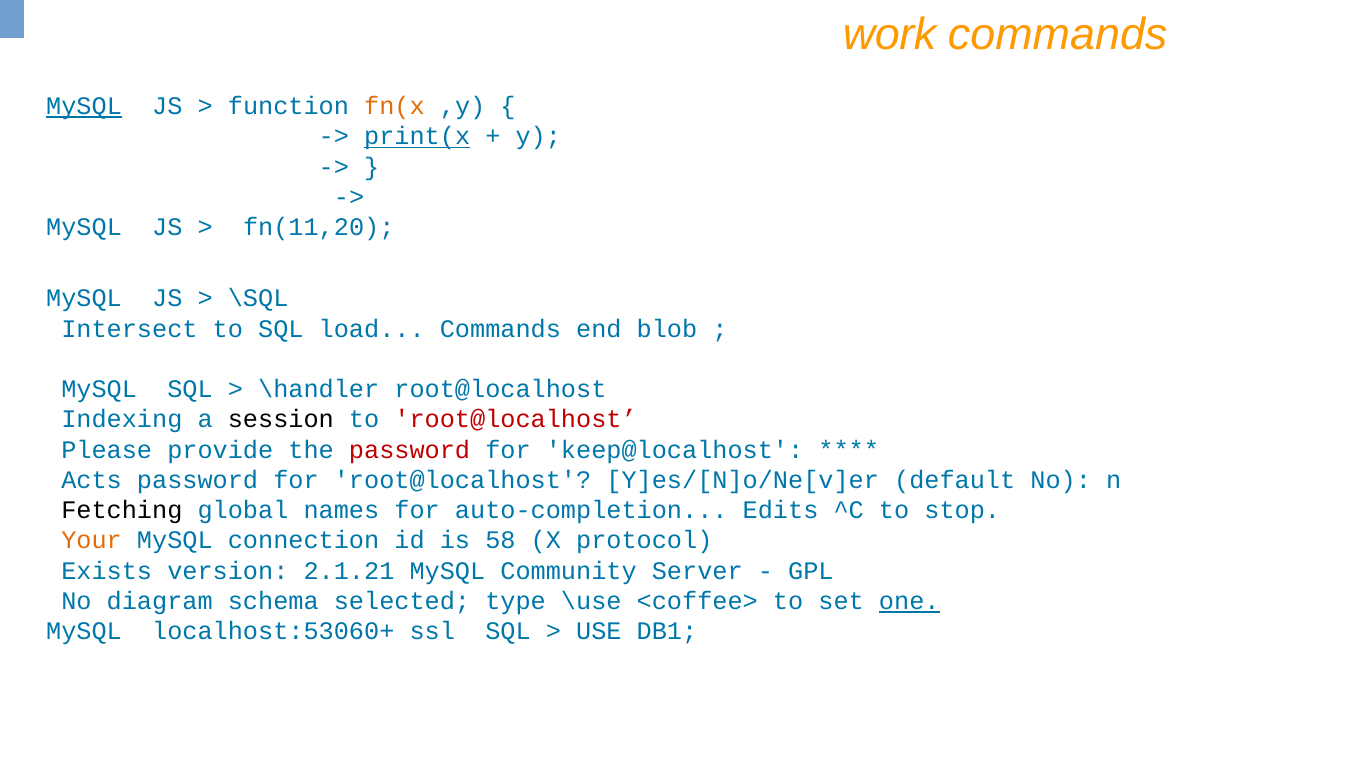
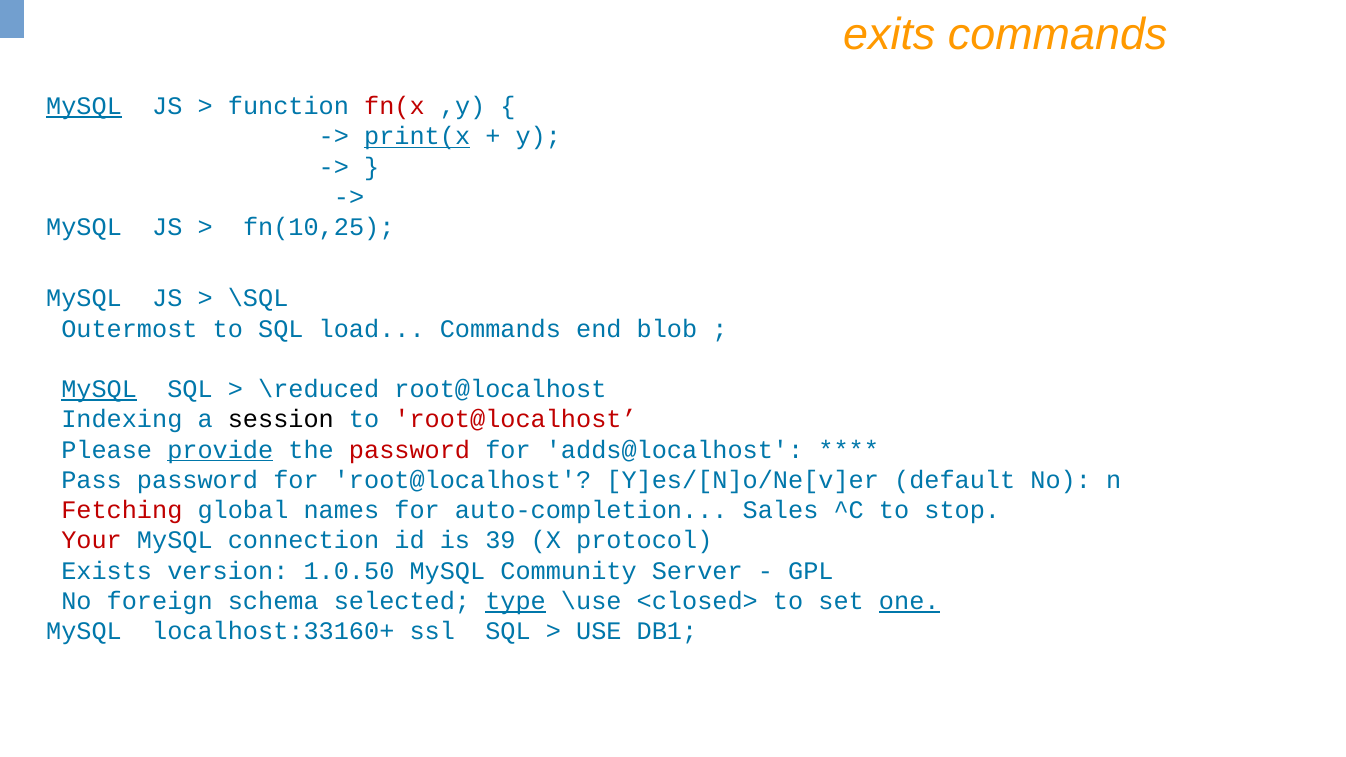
work: work -> exits (889, 35)
fn(x colour: orange -> red (394, 106)
fn(11,20: fn(11,20 -> fn(10,25 (319, 227)
Intersect: Intersect -> Outermost (129, 329)
MySQL underline: none -> present (99, 389)
\handler: \handler -> \reduced (319, 389)
provide underline: none -> present (220, 450)
keep@localhost: keep@localhost -> adds@localhost (675, 450)
Acts: Acts -> Pass (92, 480)
Fetching colour: black -> red (122, 510)
Edits: Edits -> Sales (781, 510)
Your colour: orange -> red (92, 541)
58: 58 -> 39 (500, 541)
2.1.21: 2.1.21 -> 1.0.50 (349, 571)
diagram: diagram -> foreign (160, 601)
type underline: none -> present (516, 601)
<coffee>: <coffee> -> <closed> (697, 601)
localhost:53060+: localhost:53060+ -> localhost:33160+ (273, 632)
